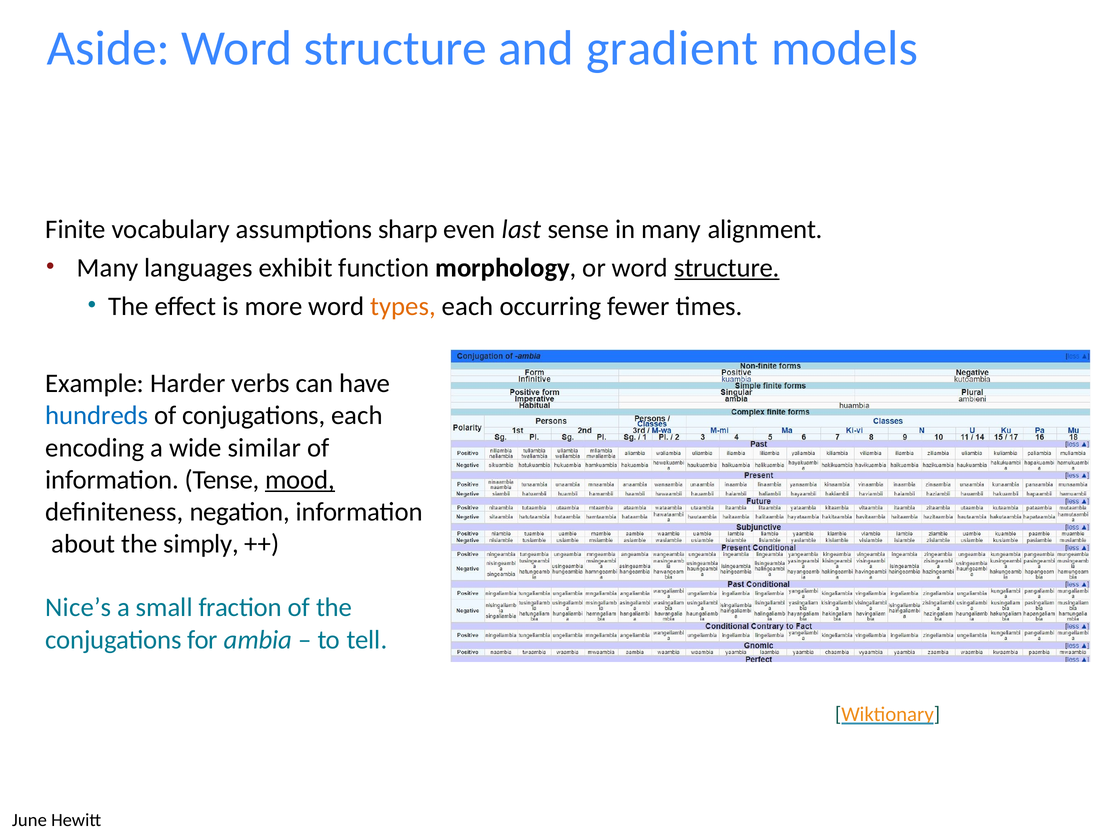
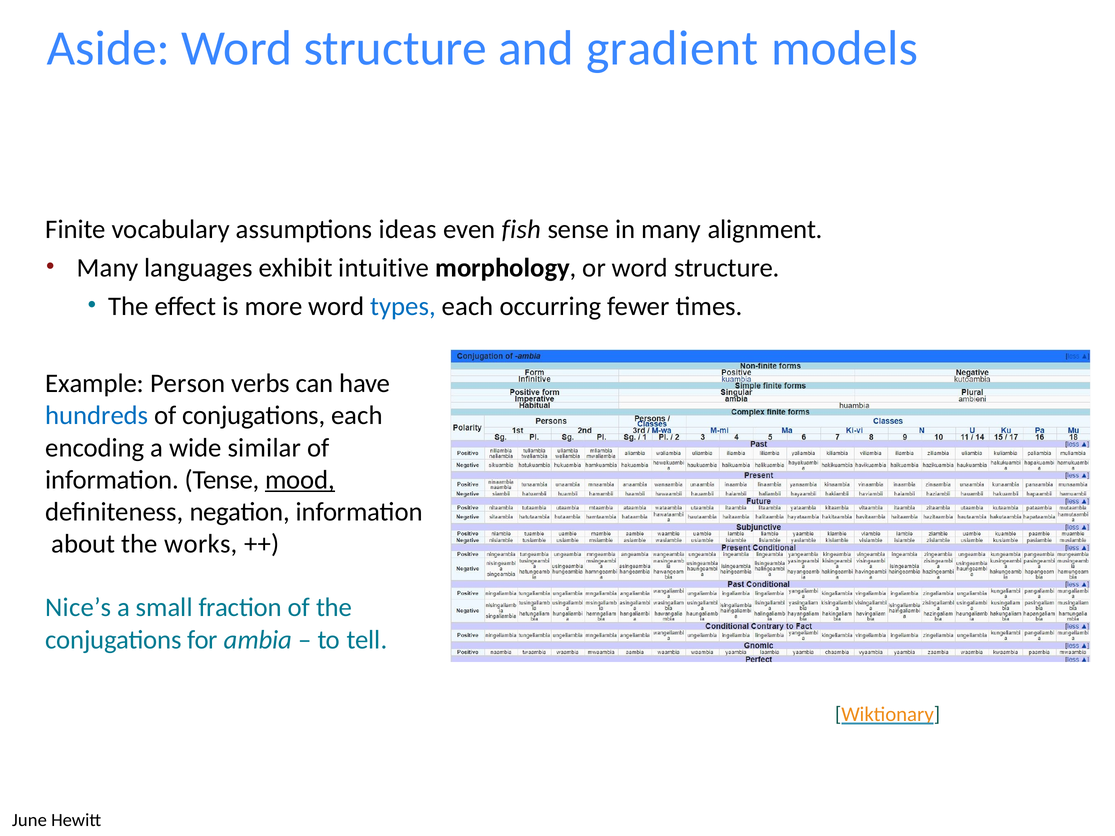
sharp: sharp -> ideas (408, 229)
last: last -> fish (522, 229)
function: function -> intuitive (384, 268)
structure underline: present -> none (727, 268)
types colour: orange -> blue (403, 306)
Harder: Harder -> Person (188, 384)
simply: simply -> works (201, 544)
